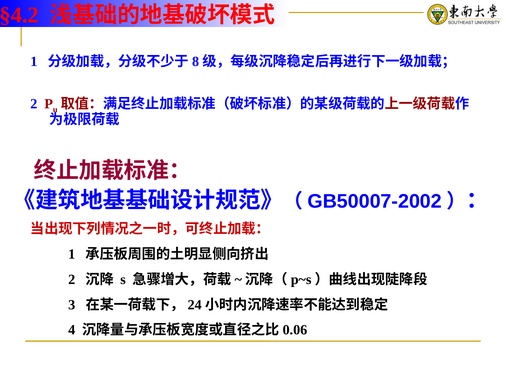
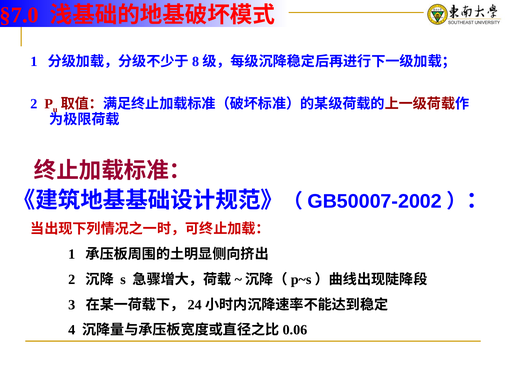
§4.2: §4.2 -> §7.0 (19, 15)
